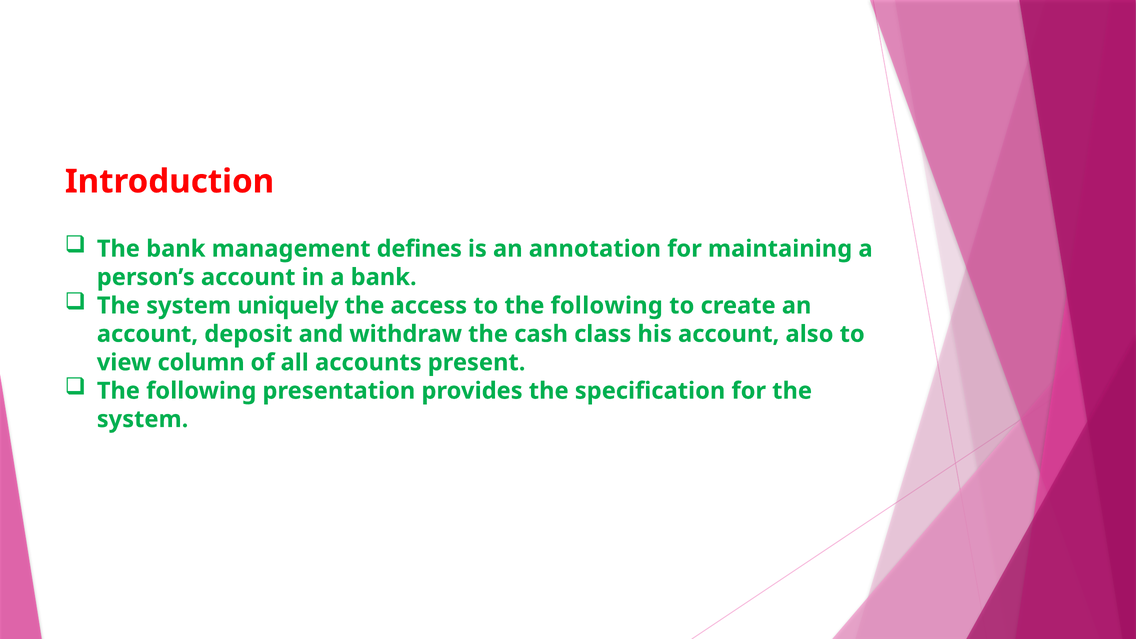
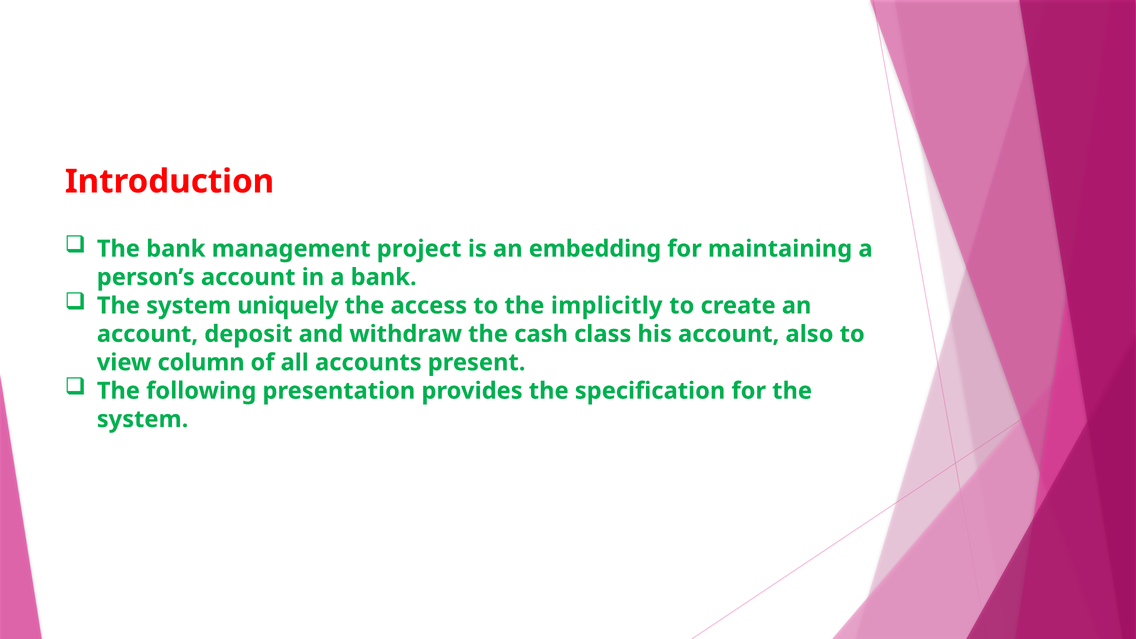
defines: defines -> project (419, 249)
annotation: annotation -> embedding (595, 249)
to the following: following -> implicitly (607, 306)
